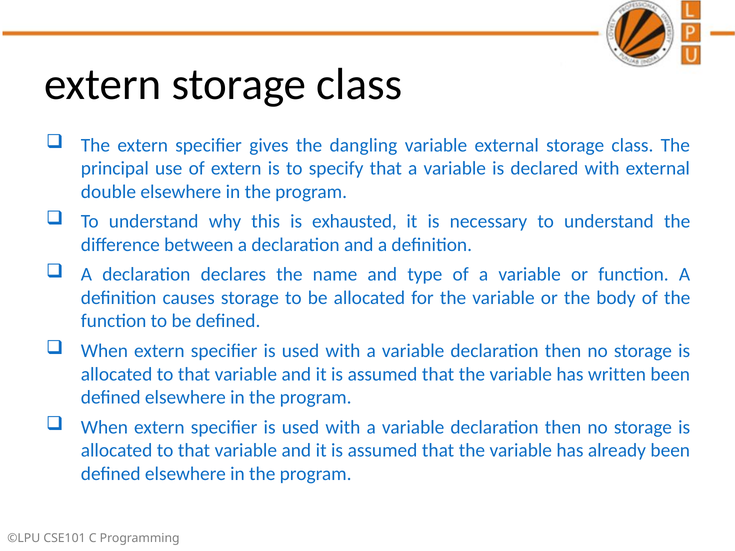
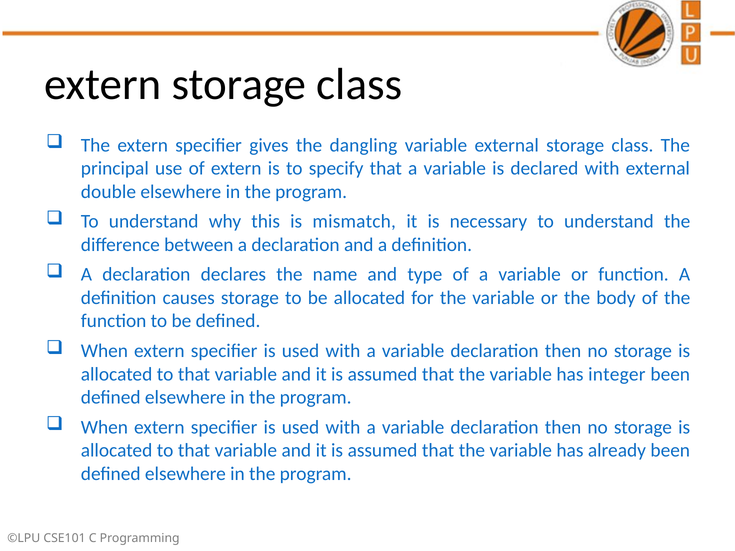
exhausted: exhausted -> mismatch (354, 222)
written: written -> integer (617, 374)
